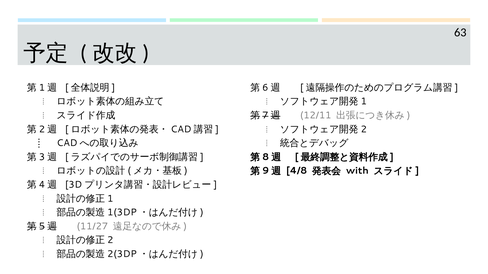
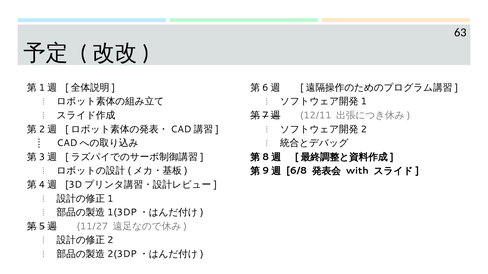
4/8: 4/8 -> 6/8 (297, 171)
